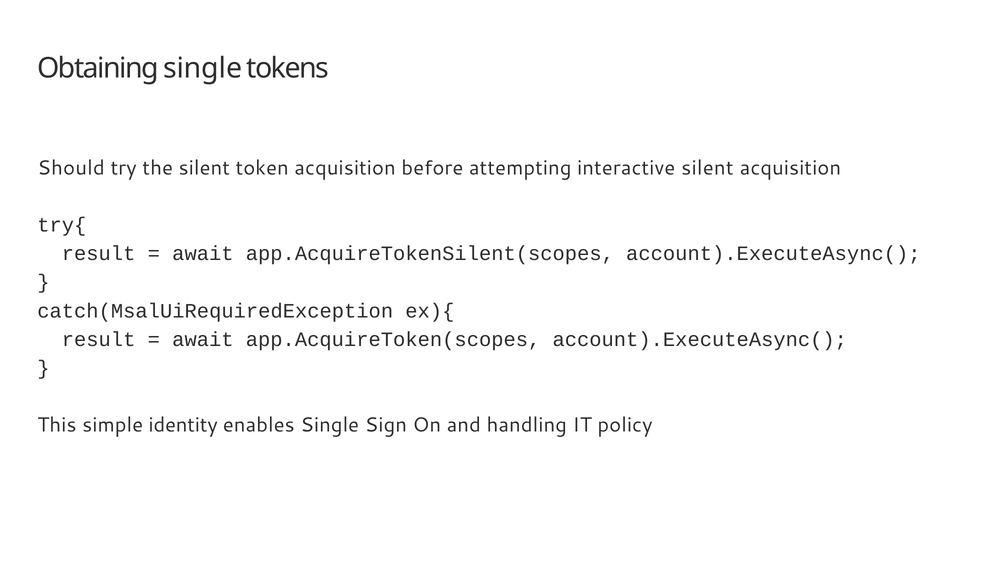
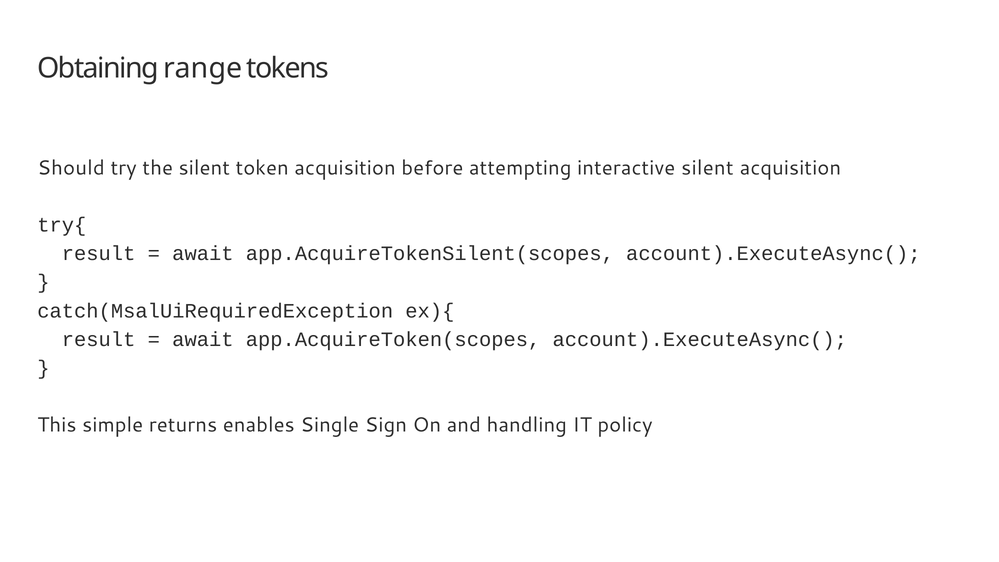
Obtaining single: single -> range (203, 68)
identity: identity -> returns (183, 425)
